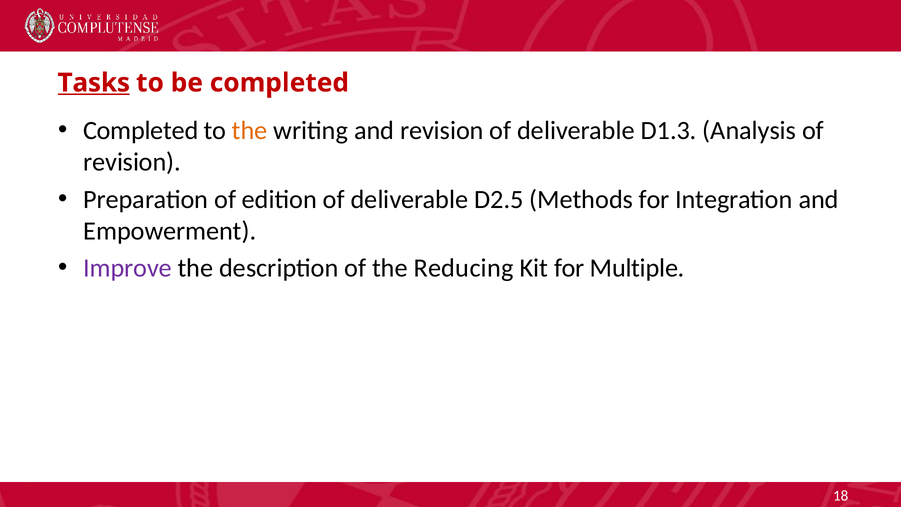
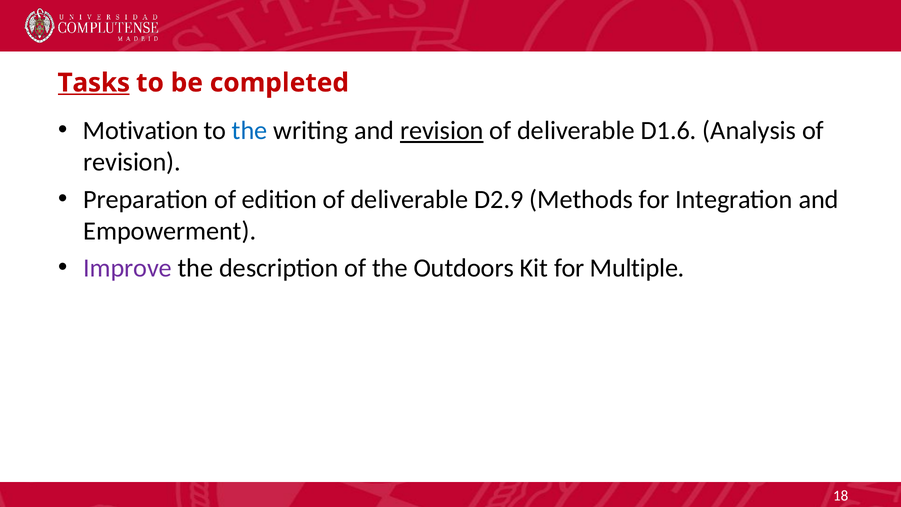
Completed: Completed -> Motivation (141, 131)
the colour: orange -> blue (250, 131)
revision underline: none -> present (442, 131)
D1.3: D1.3 -> D1.6 (669, 131)
D2.5: D2.5 -> D2.9 (499, 199)
Reducing: Reducing -> Outdoors (464, 268)
